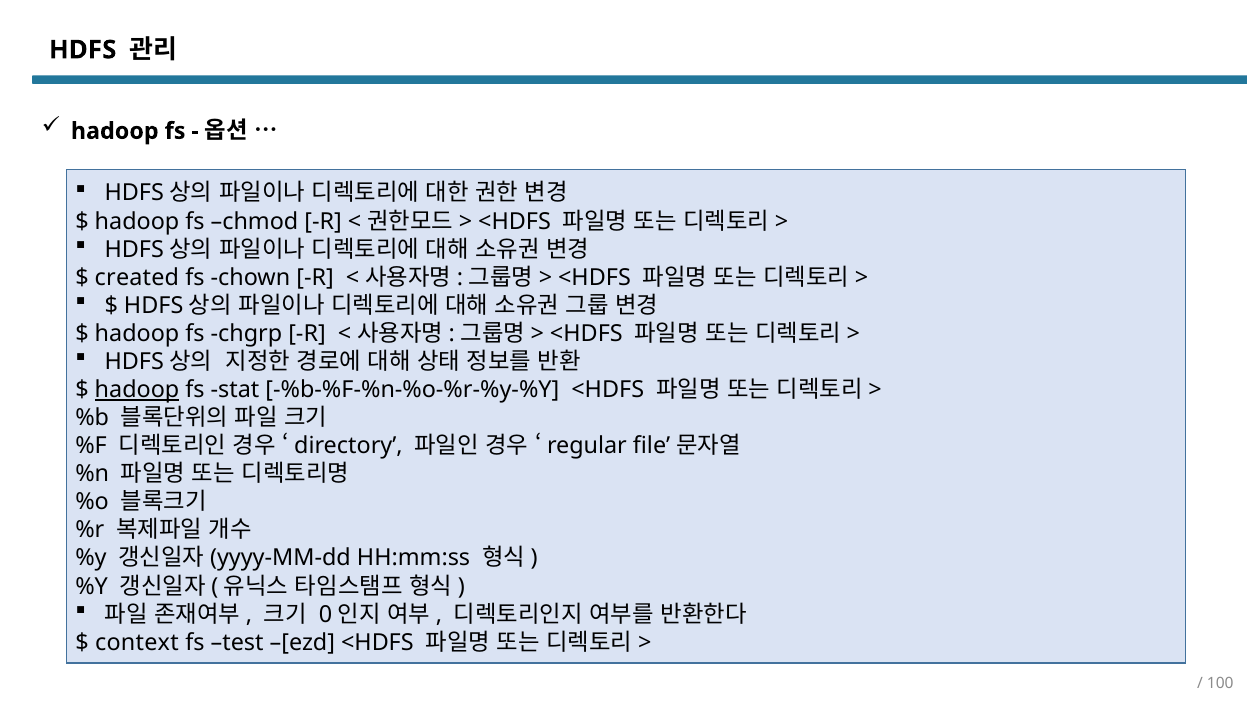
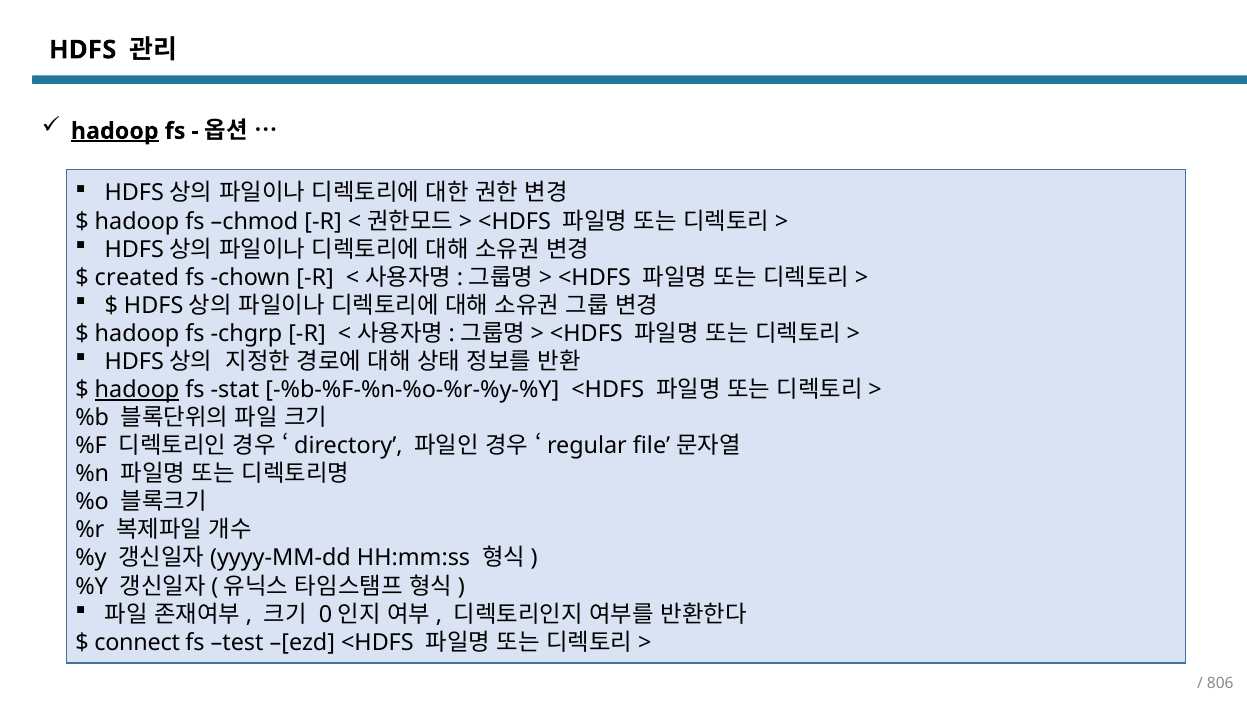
hadoop underline: none -> present (115, 131)
context: context -> connect (137, 642)
100: 100 -> 806 (1220, 683)
